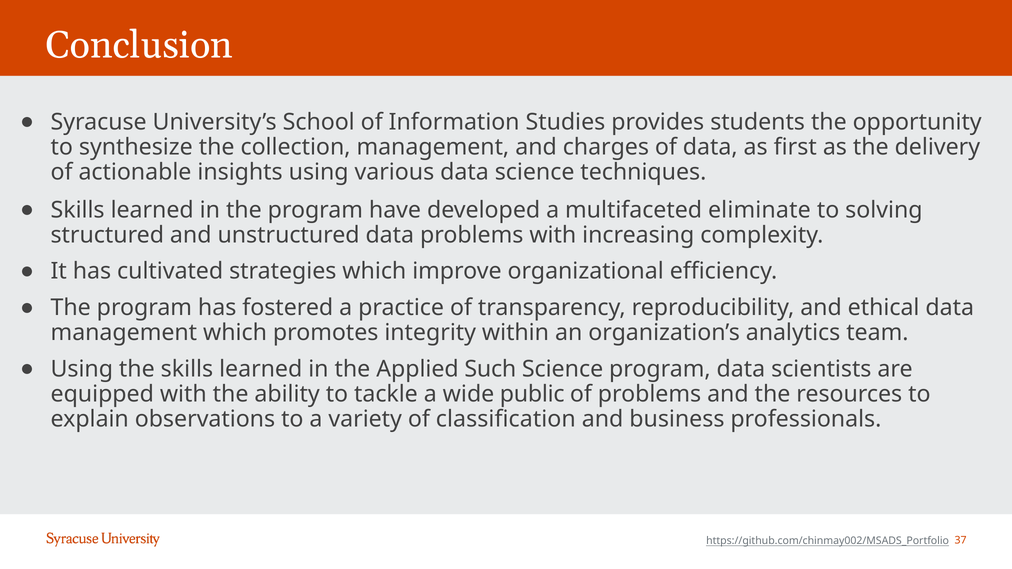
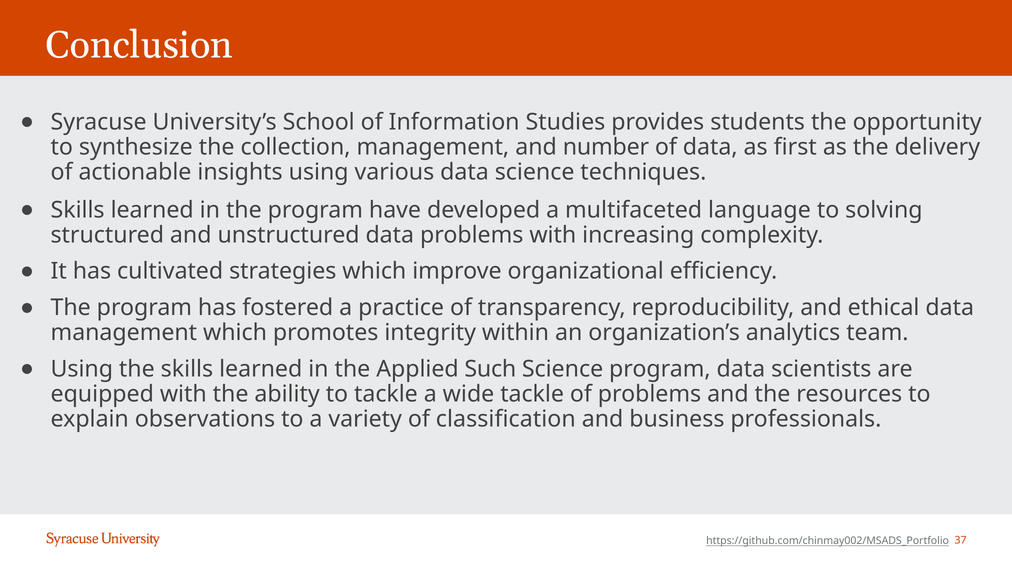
charges: charges -> number (606, 147)
eliminate: eliminate -> language (759, 210)
wide public: public -> tackle (532, 394)
